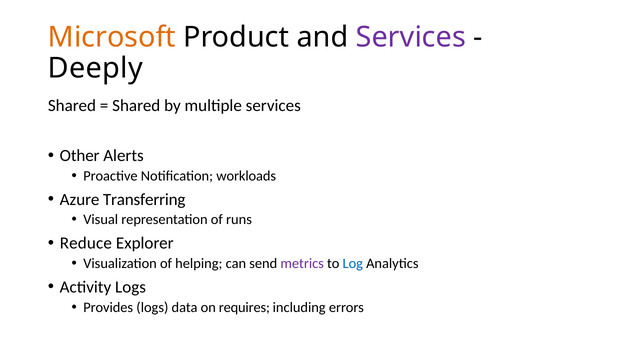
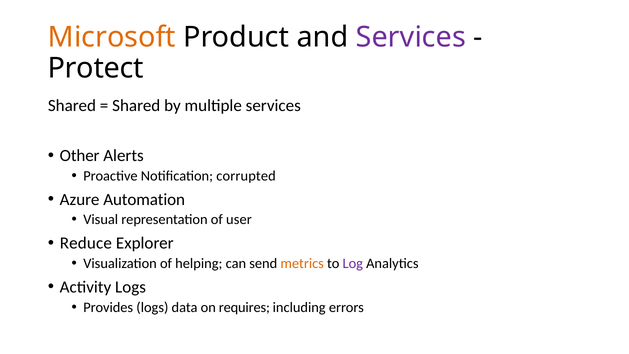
Deeply: Deeply -> Protect (96, 68)
workloads: workloads -> corrupted (246, 176)
Transferring: Transferring -> Automation (144, 199)
runs: runs -> user (239, 220)
metrics colour: purple -> orange (302, 263)
Log colour: blue -> purple (353, 263)
